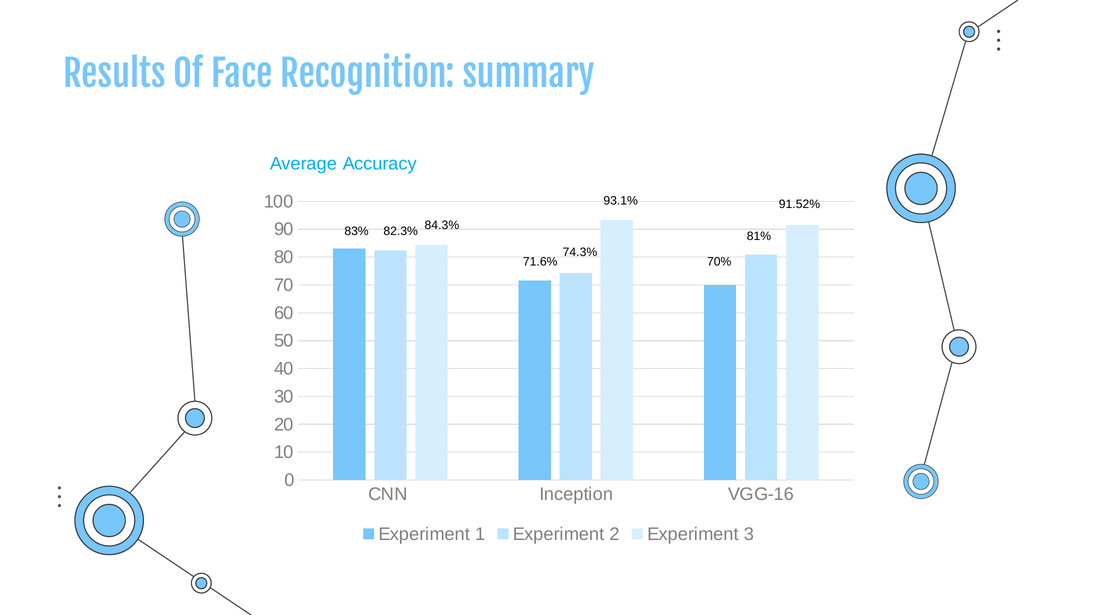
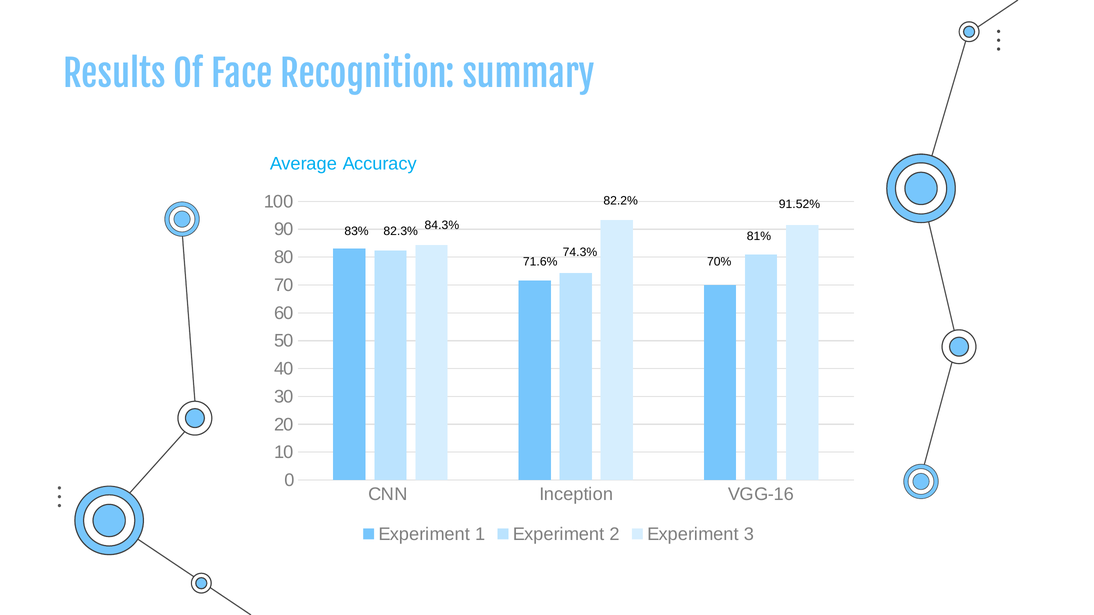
93.1%: 93.1% -> 82.2% (621, 201)
